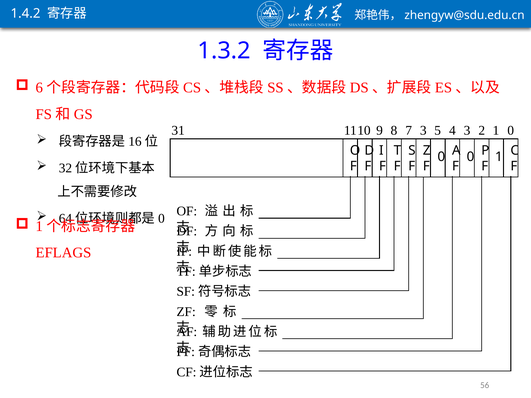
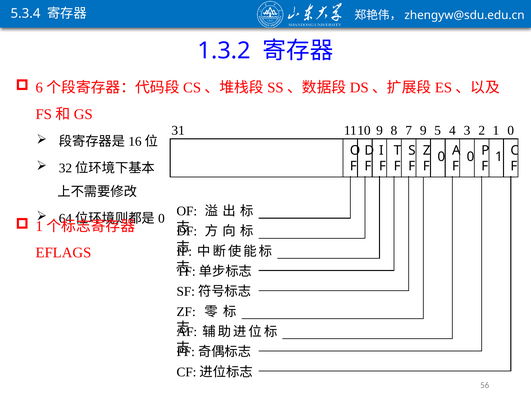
1.4.2: 1.4.2 -> 5.3.4 (26, 14)
7 3: 3 -> 9 (423, 131)
